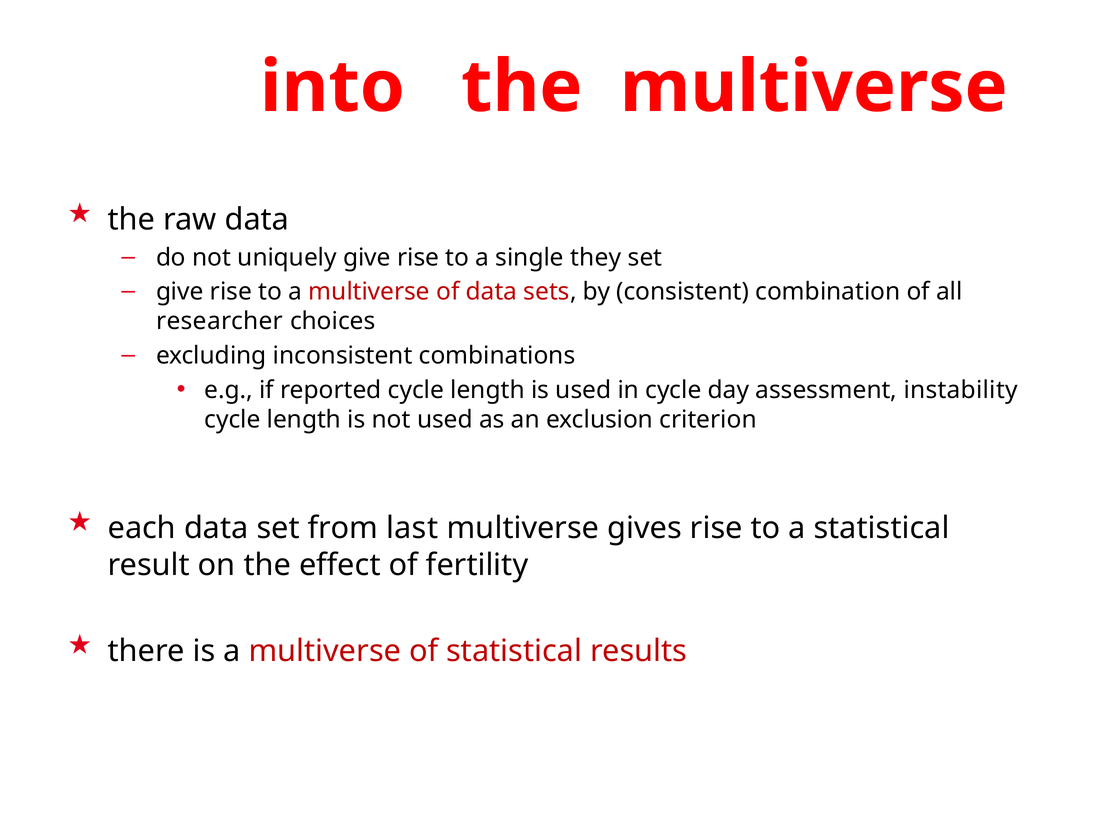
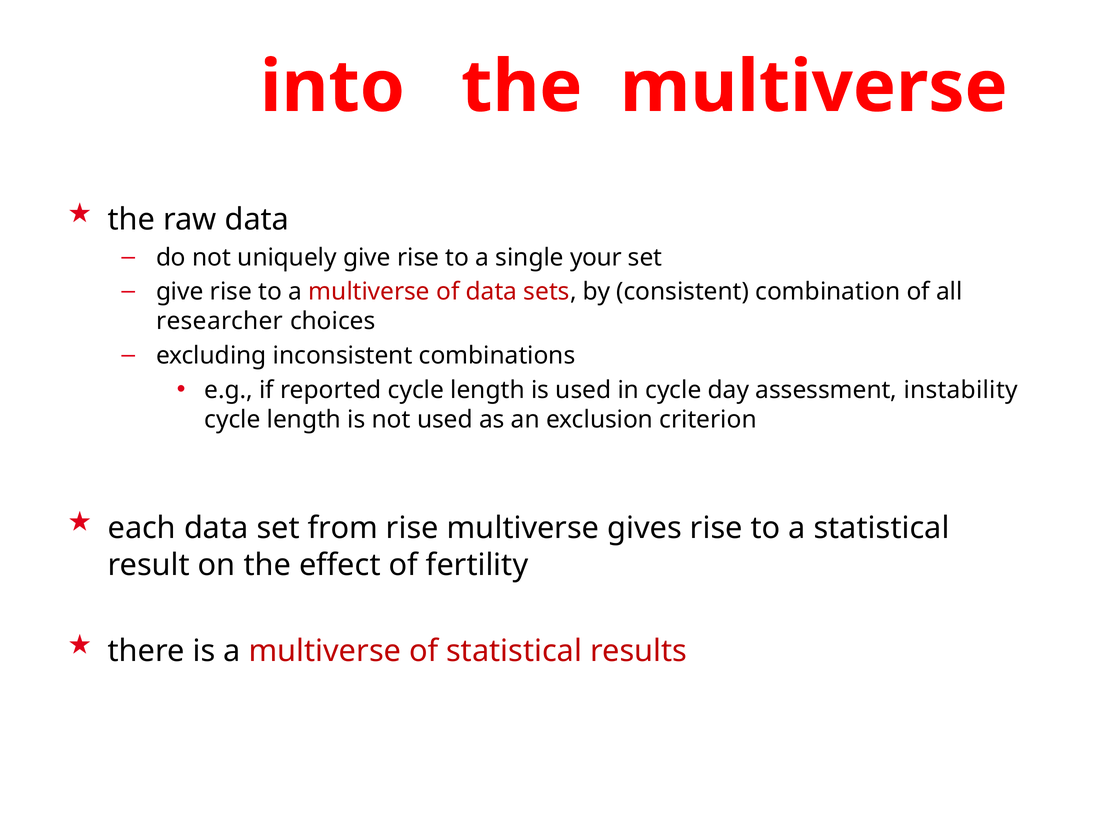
they: they -> your (596, 257)
from last: last -> rise (412, 528)
